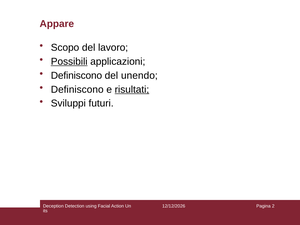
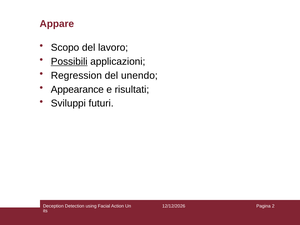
Definiscono: Definiscono -> Regression (76, 75)
Definiscono: Definiscono -> Appearance (77, 89)
risultati underline: present -> none (132, 89)
